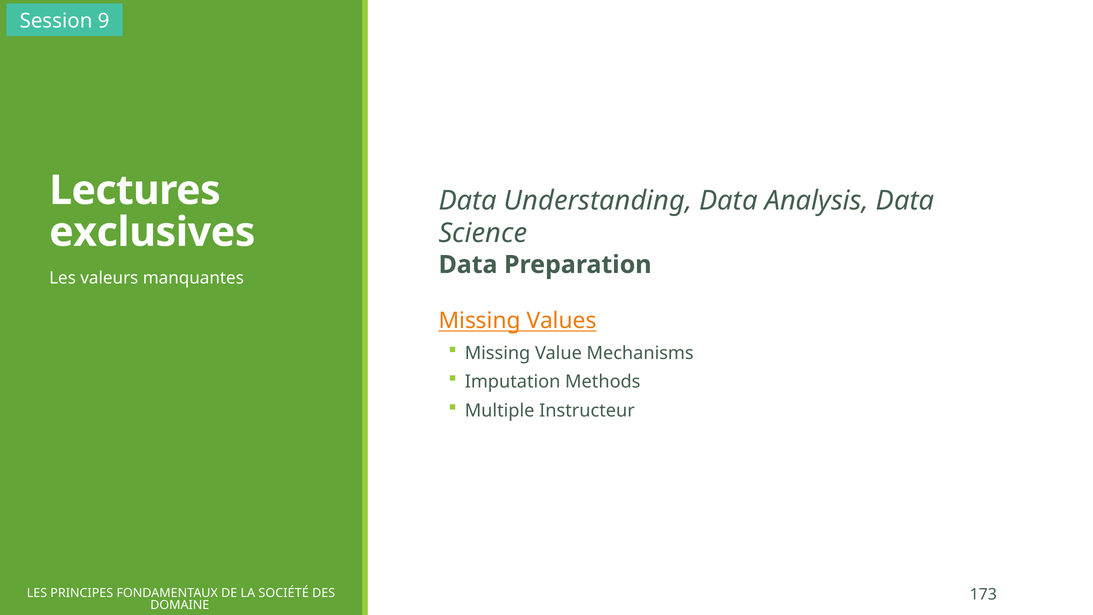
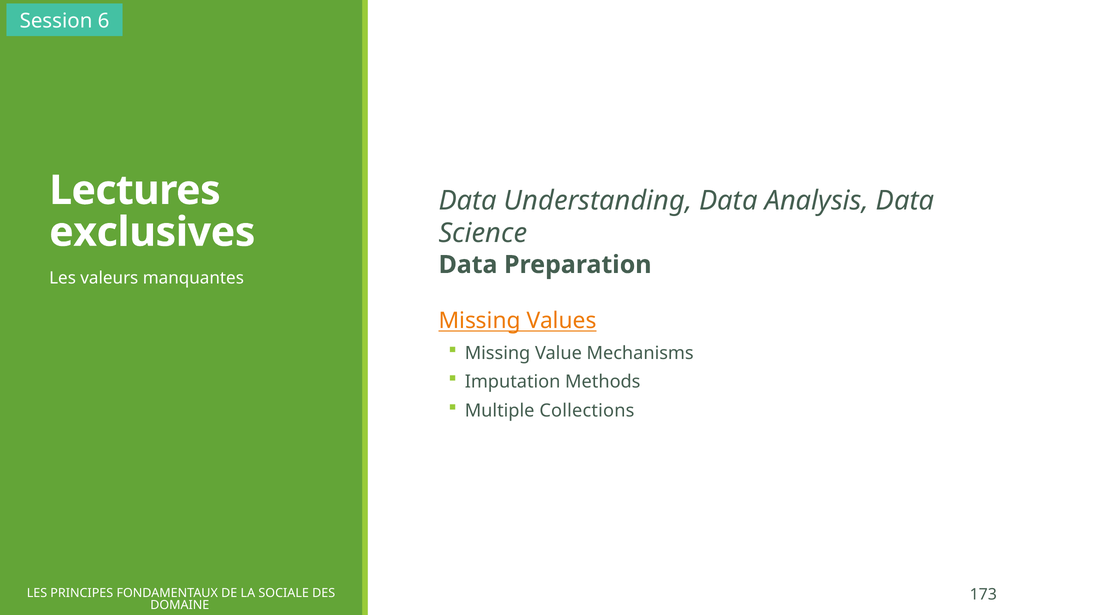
9: 9 -> 6 (104, 21)
Instructeur: Instructeur -> Collections (587, 411)
SOCIÉTÉ: SOCIÉTÉ -> SOCIALE (284, 593)
